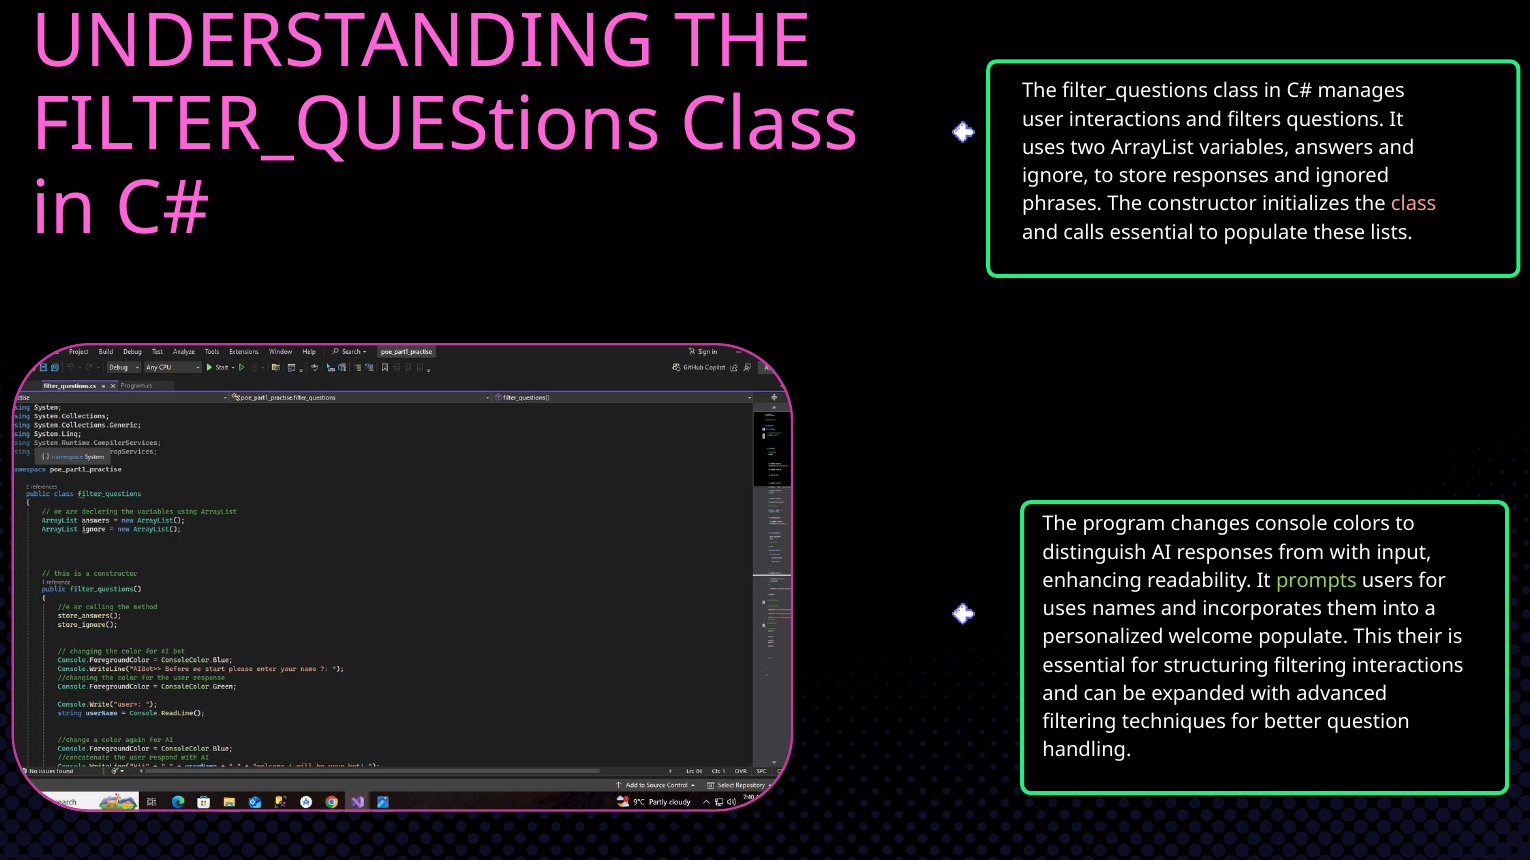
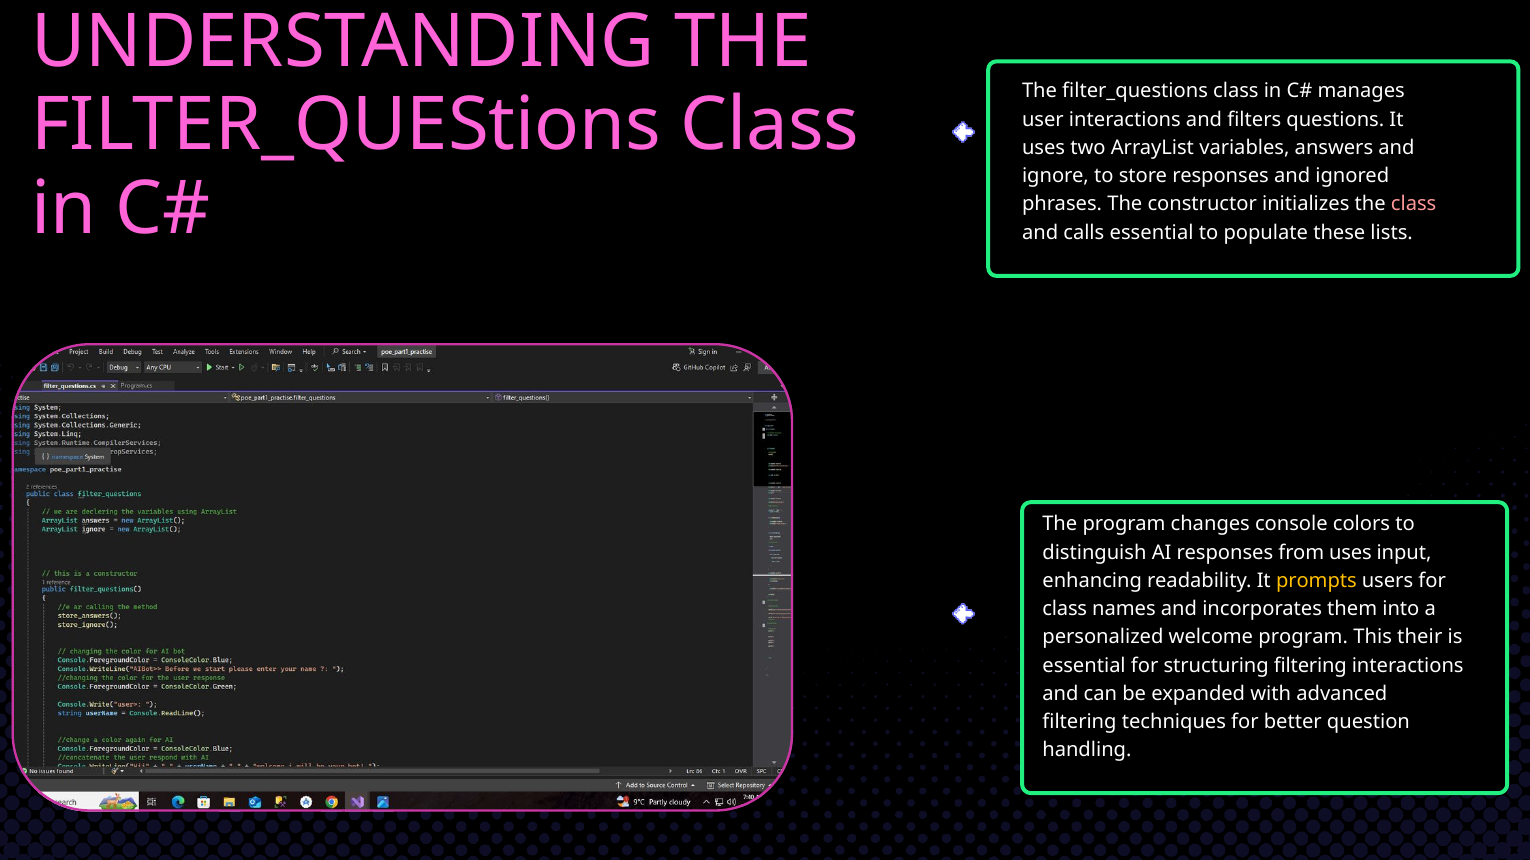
from with: with -> uses (1350, 553)
prompts colour: light green -> yellow (1316, 581)
uses: uses -> class (1065, 609)
welcome populate: populate -> program (1303, 638)
